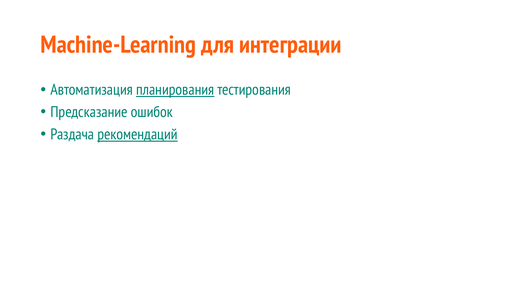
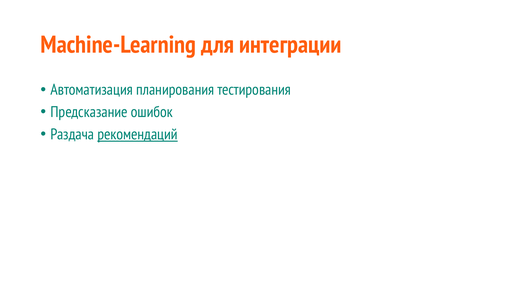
планирования underline: present -> none (175, 90)
